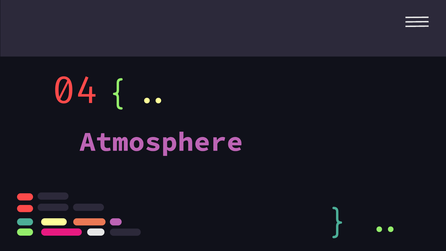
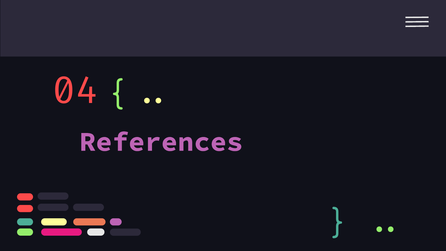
Atmosphere: Atmosphere -> References (161, 142)
